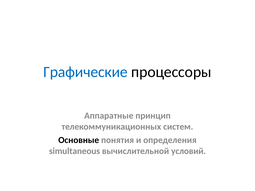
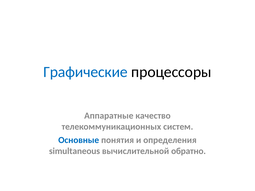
принцип: принцип -> качество (153, 116)
Основные colour: black -> blue (79, 140)
условий: условий -> обратно (189, 151)
